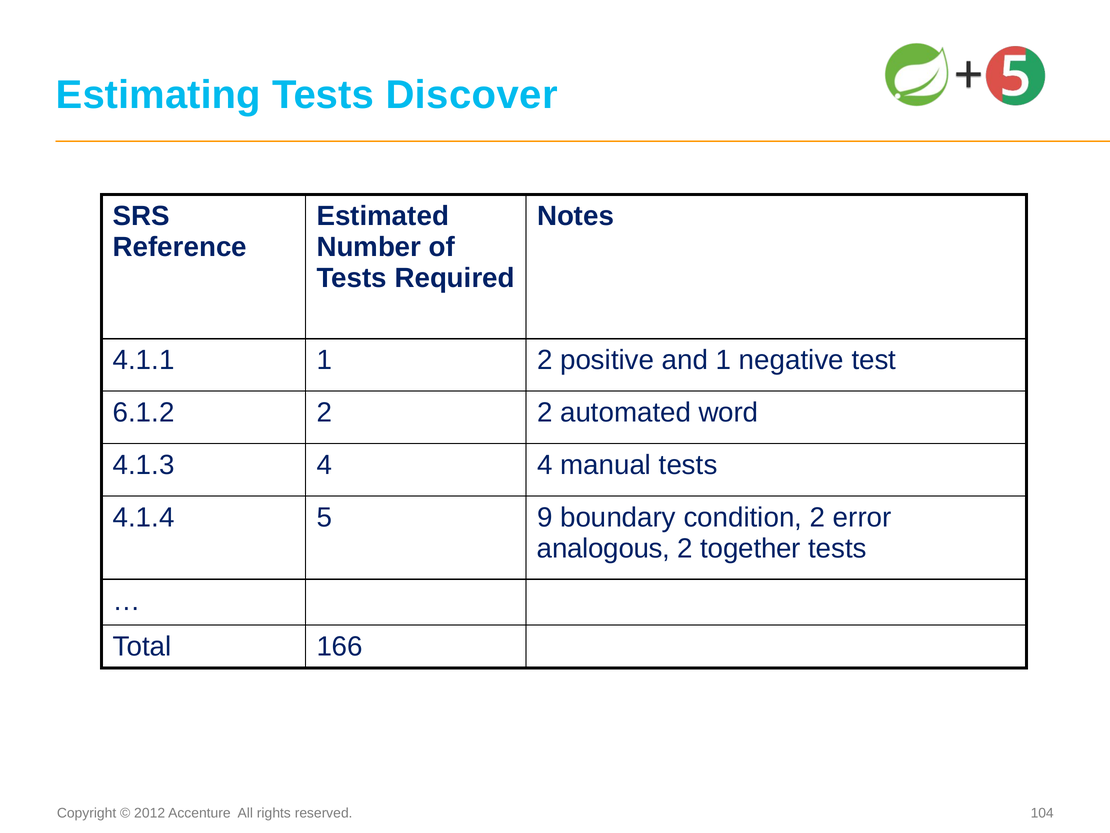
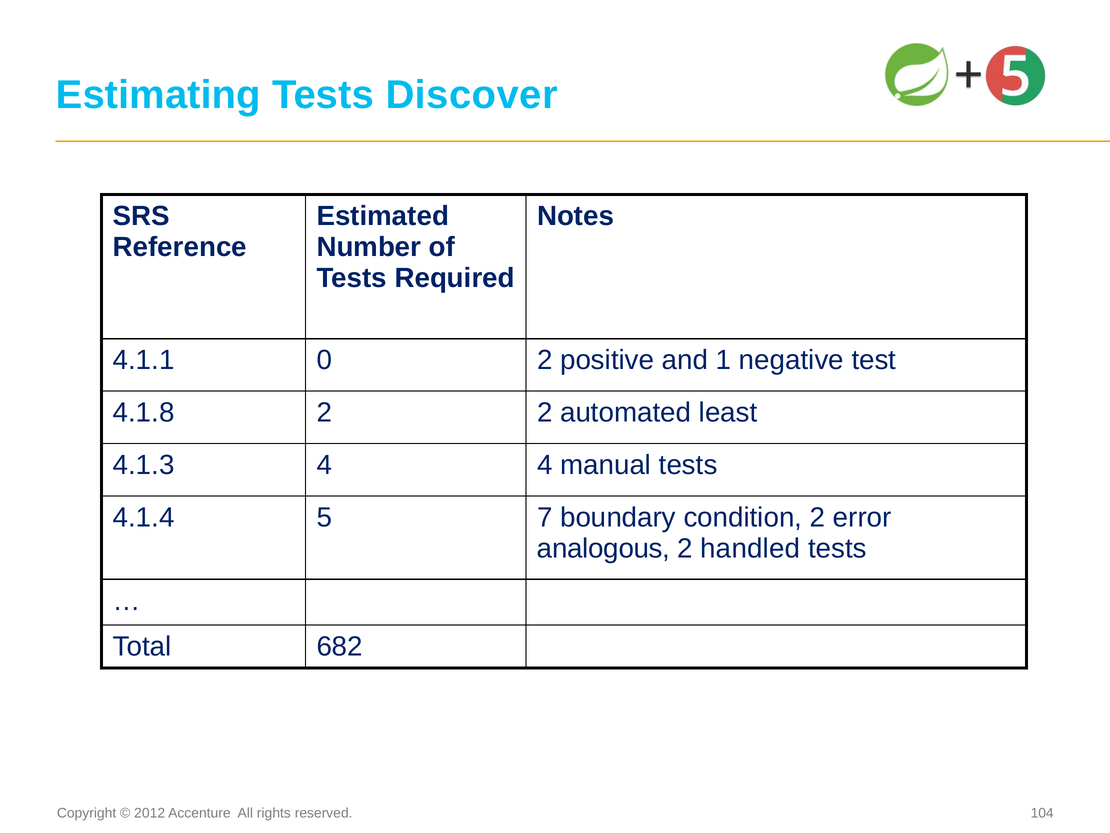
4.1.1 1: 1 -> 0 (324, 360)
6.1.2: 6.1.2 -> 4.1.8 (144, 412)
word: word -> least (728, 412)
9: 9 -> 7 (545, 517)
together: together -> handled (750, 548)
166: 166 -> 682 (340, 646)
